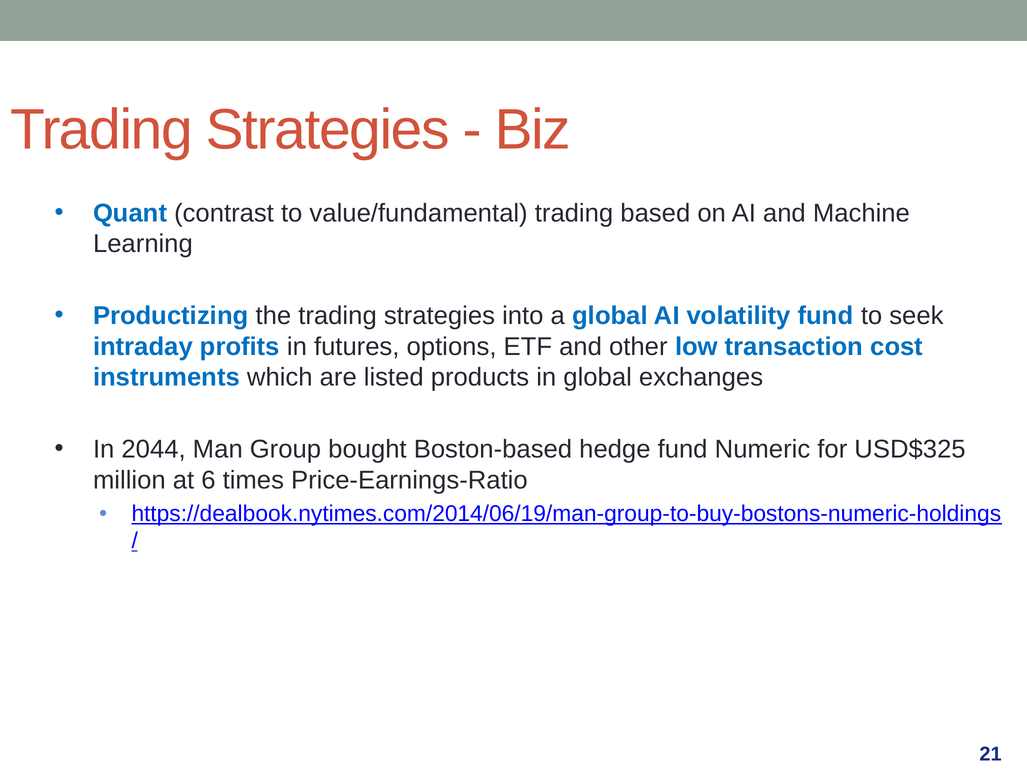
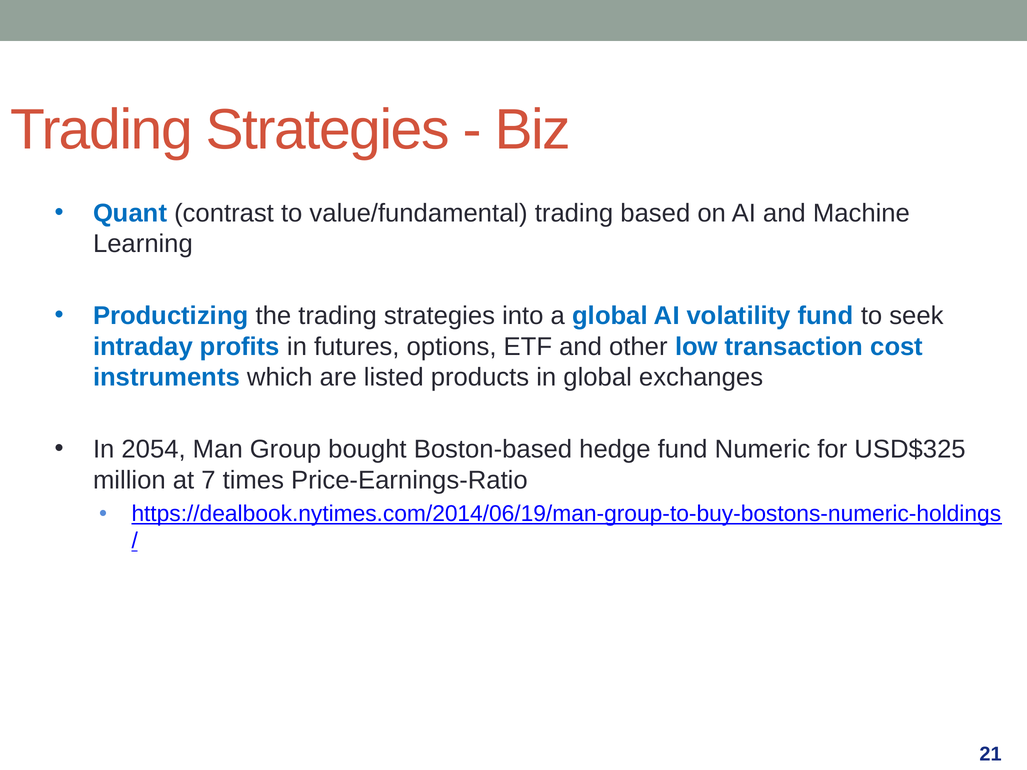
2044: 2044 -> 2054 (154, 449)
6: 6 -> 7 (208, 480)
